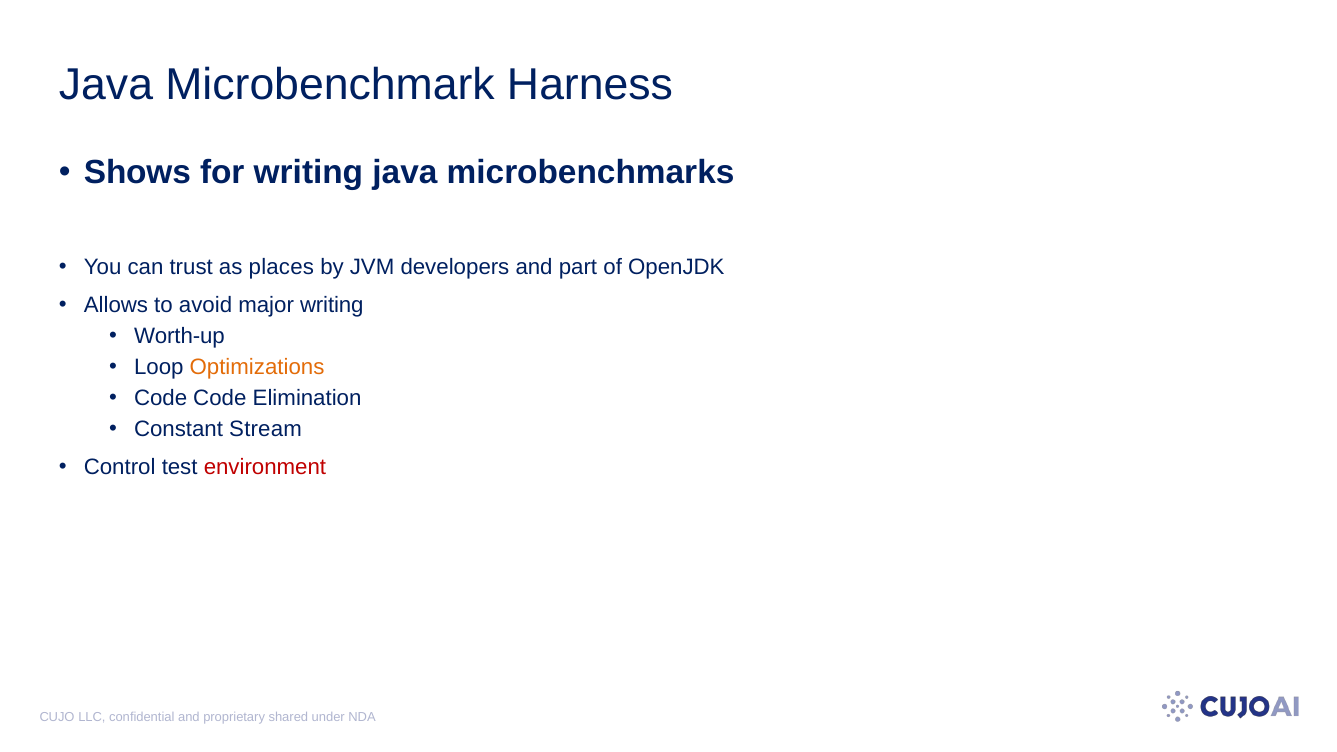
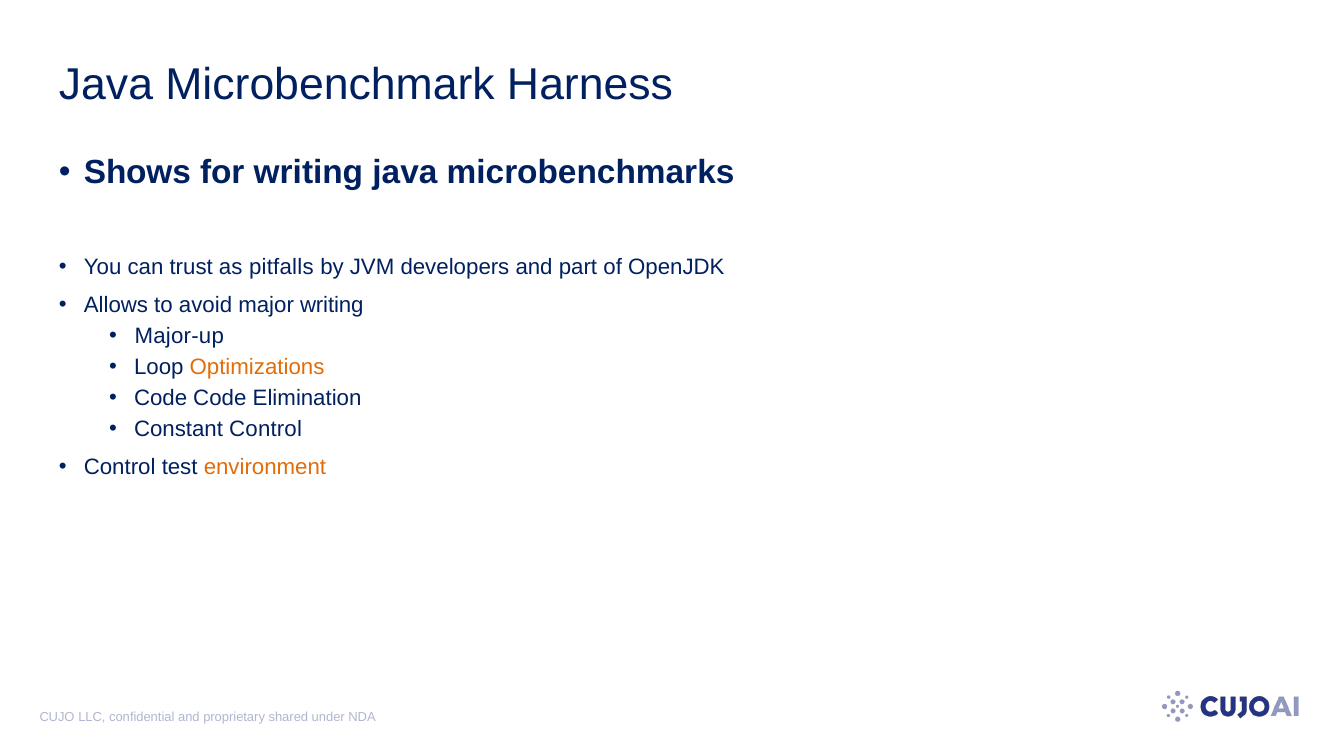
places: places -> pitfalls (281, 267)
Worth-up: Worth-up -> Major-up (179, 336)
Constant Stream: Stream -> Control (266, 429)
environment colour: red -> orange (265, 467)
